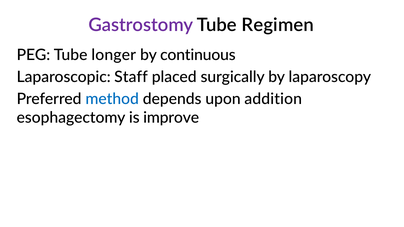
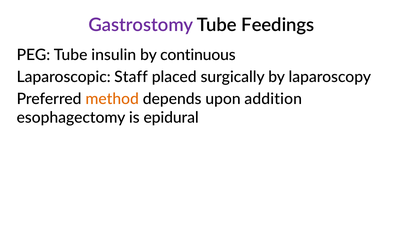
Regimen: Regimen -> Feedings (278, 25)
longer: longer -> insulin (114, 55)
method colour: blue -> orange (112, 99)
improve: improve -> epidural (171, 118)
